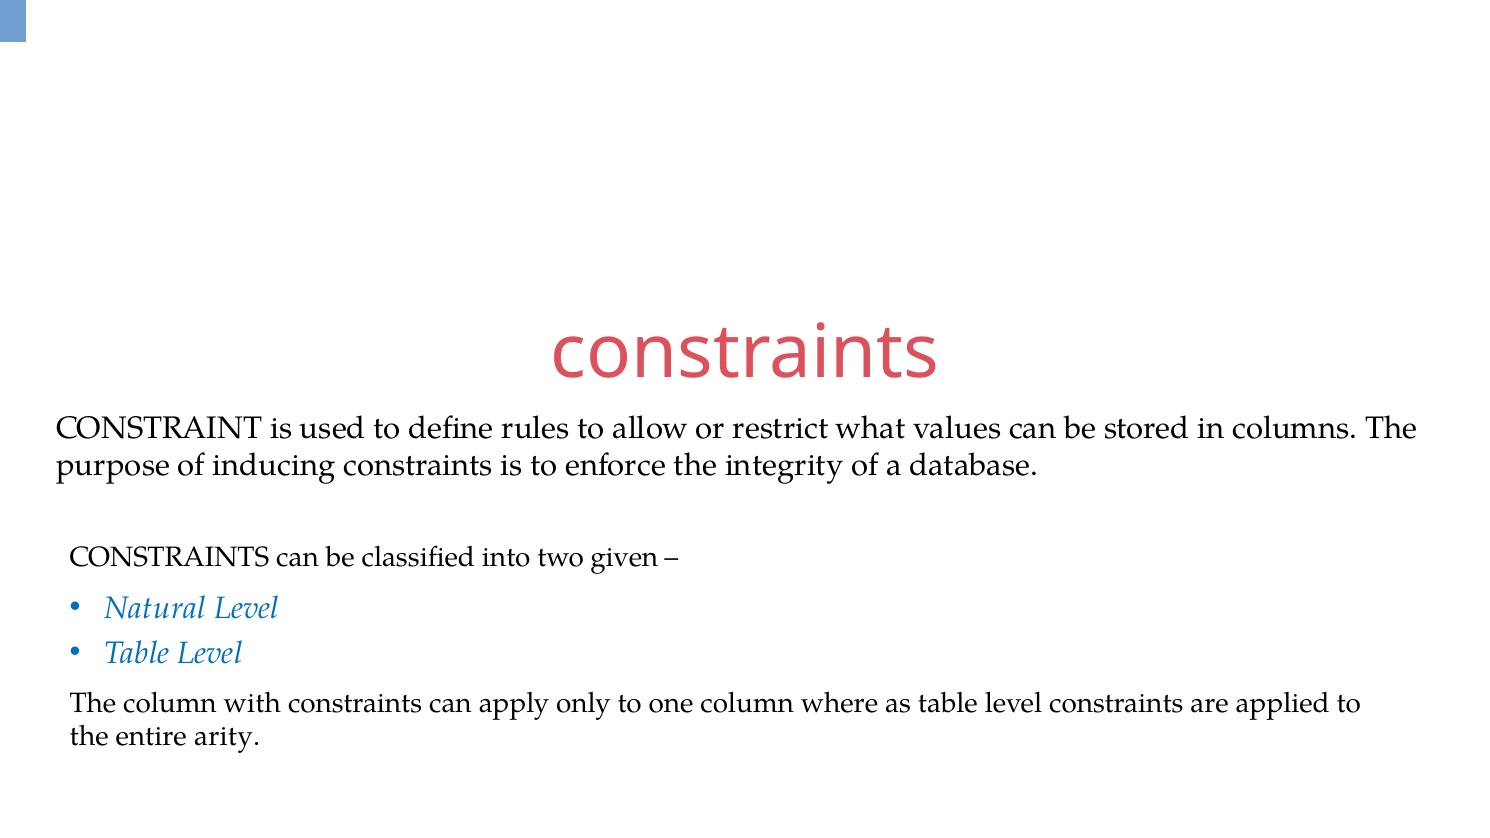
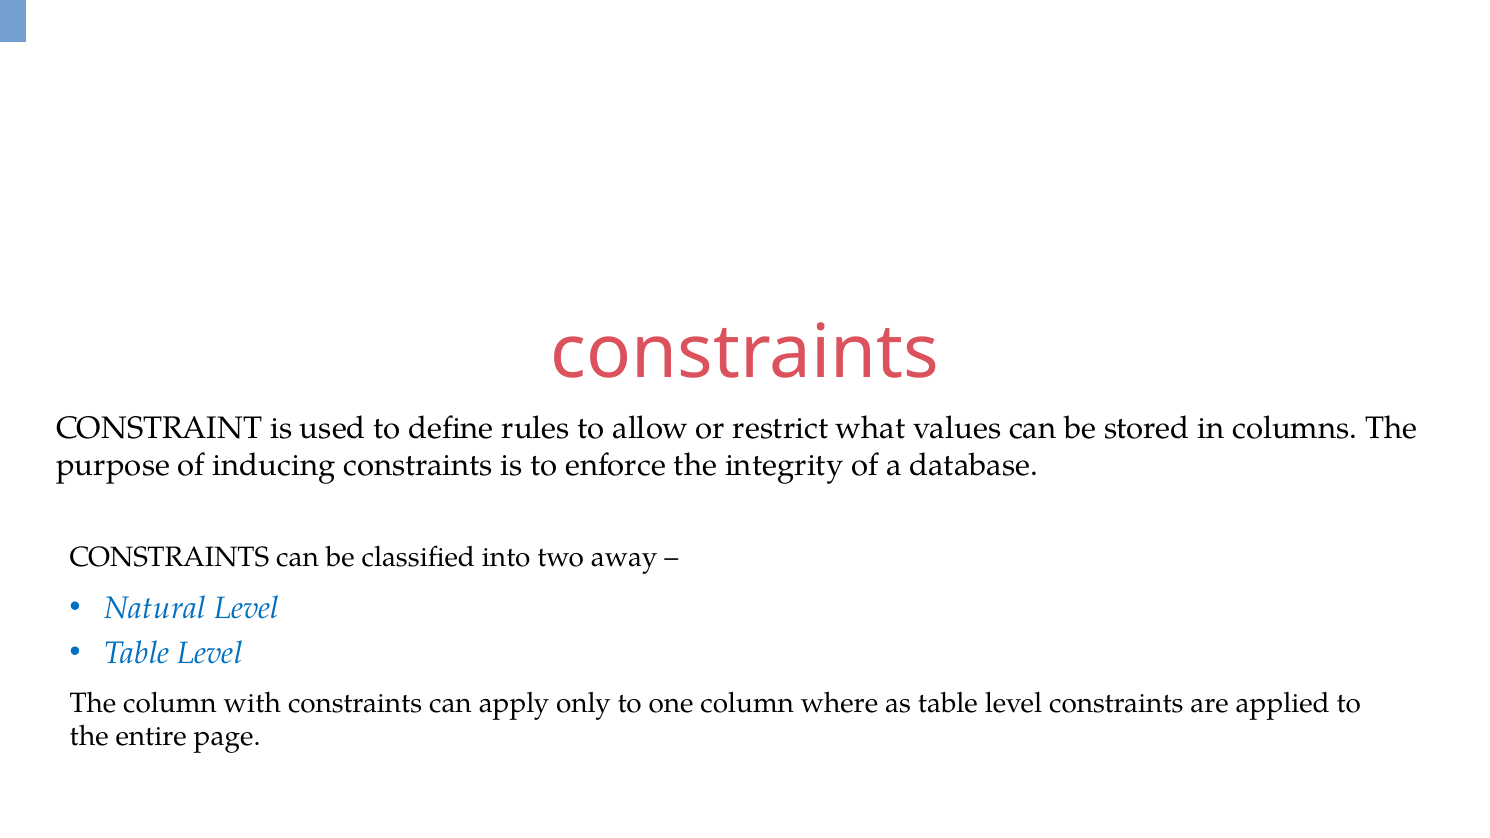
given: given -> away (624, 558)
arity: arity -> page (227, 736)
